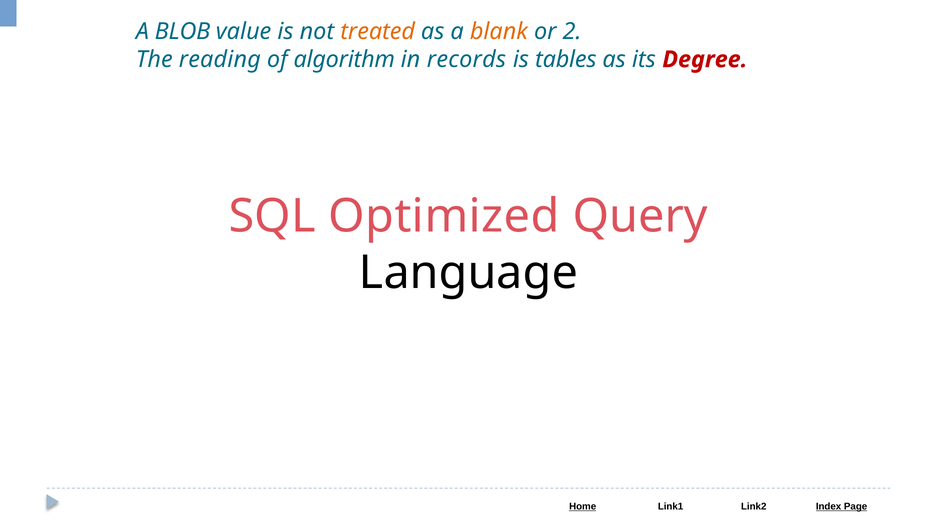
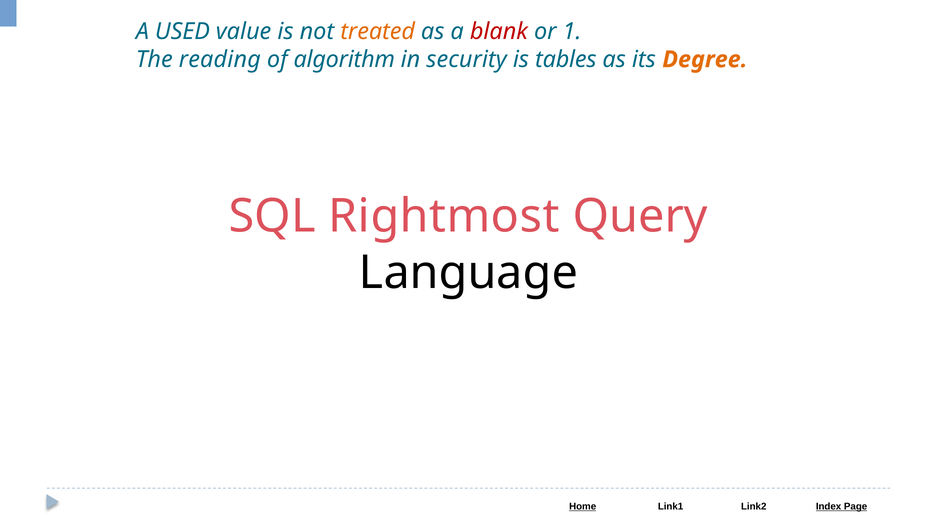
BLOB: BLOB -> USED (182, 31)
blank colour: orange -> red (499, 31)
2: 2 -> 1 (572, 31)
records: records -> security (467, 59)
Degree colour: red -> orange (705, 59)
Optimized: Optimized -> Rightmost (444, 216)
